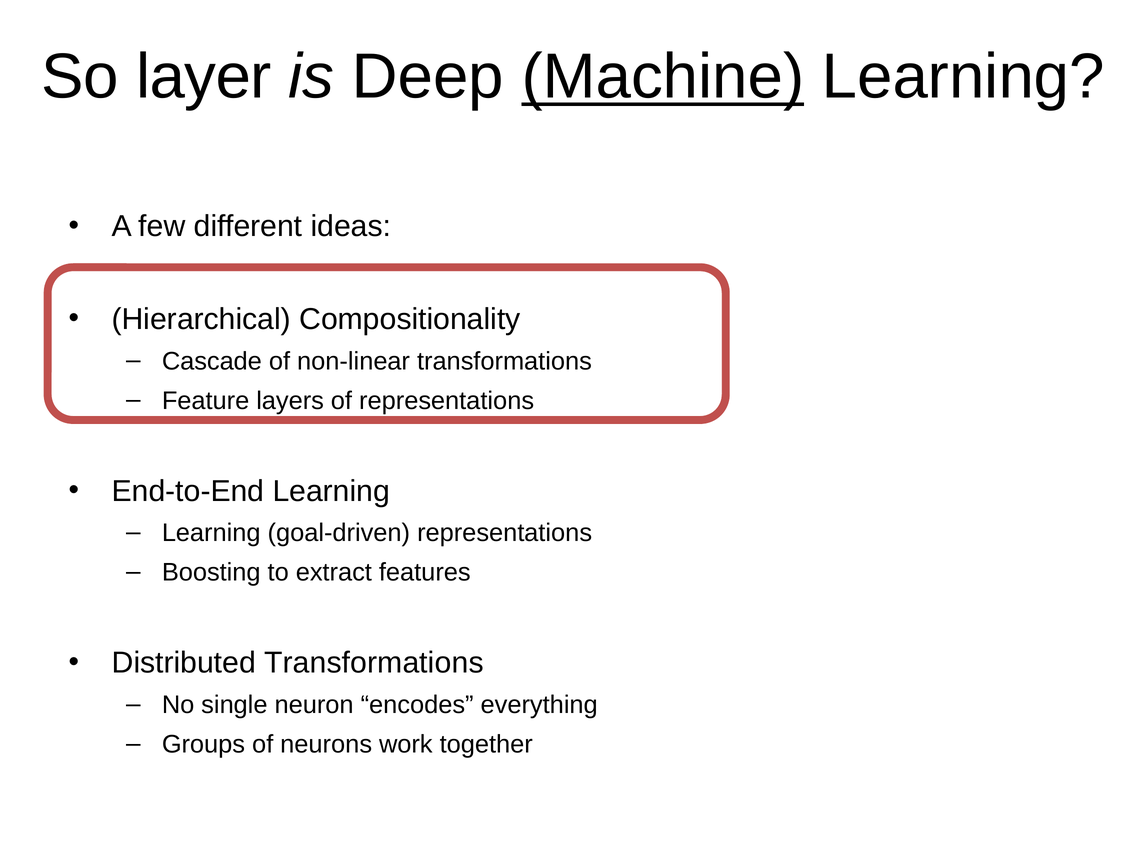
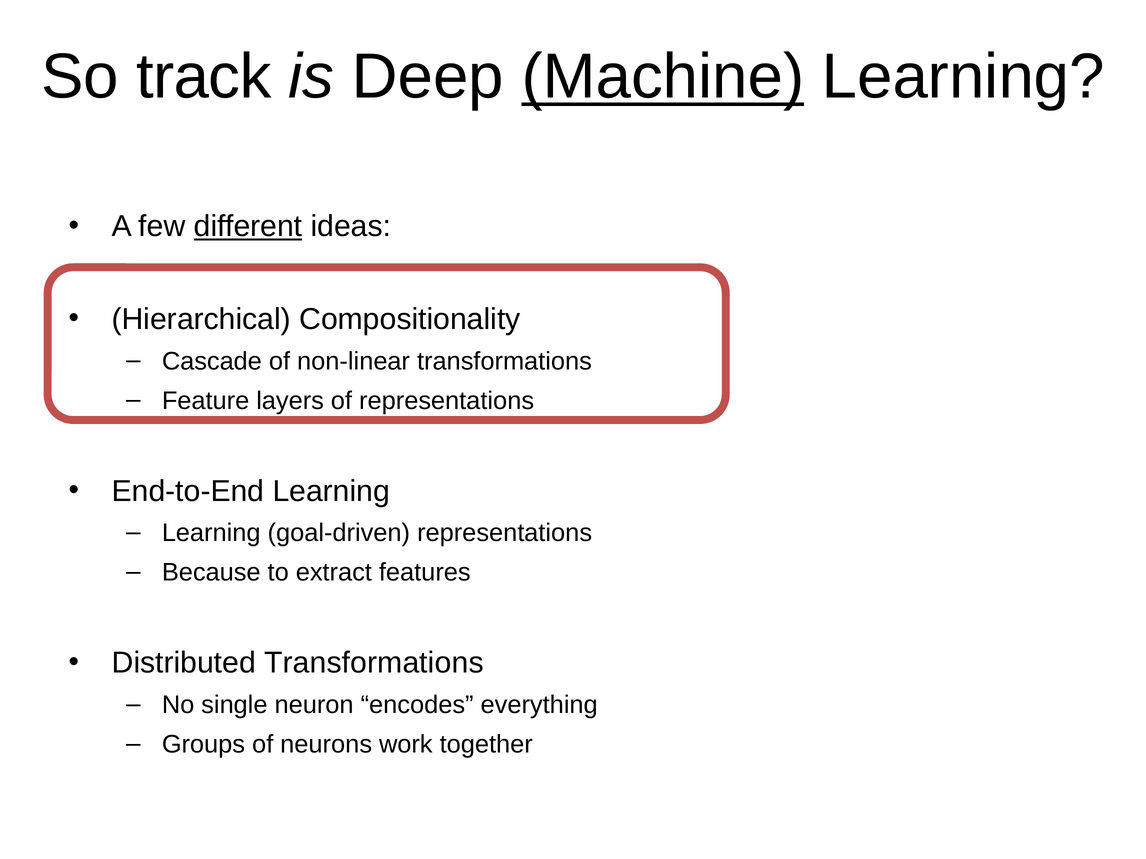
layer: layer -> track (204, 77)
different underline: none -> present (248, 227)
Boosting: Boosting -> Because (211, 573)
